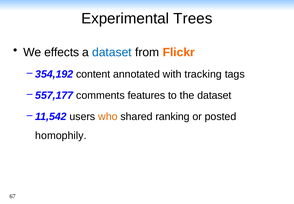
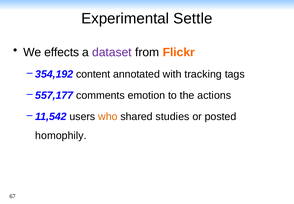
Trees: Trees -> Settle (193, 18)
dataset colour: blue -> purple (112, 52)
features: features -> emotion (146, 95)
the dataset: dataset -> actions (214, 95)
ranking: ranking -> studies (172, 116)
